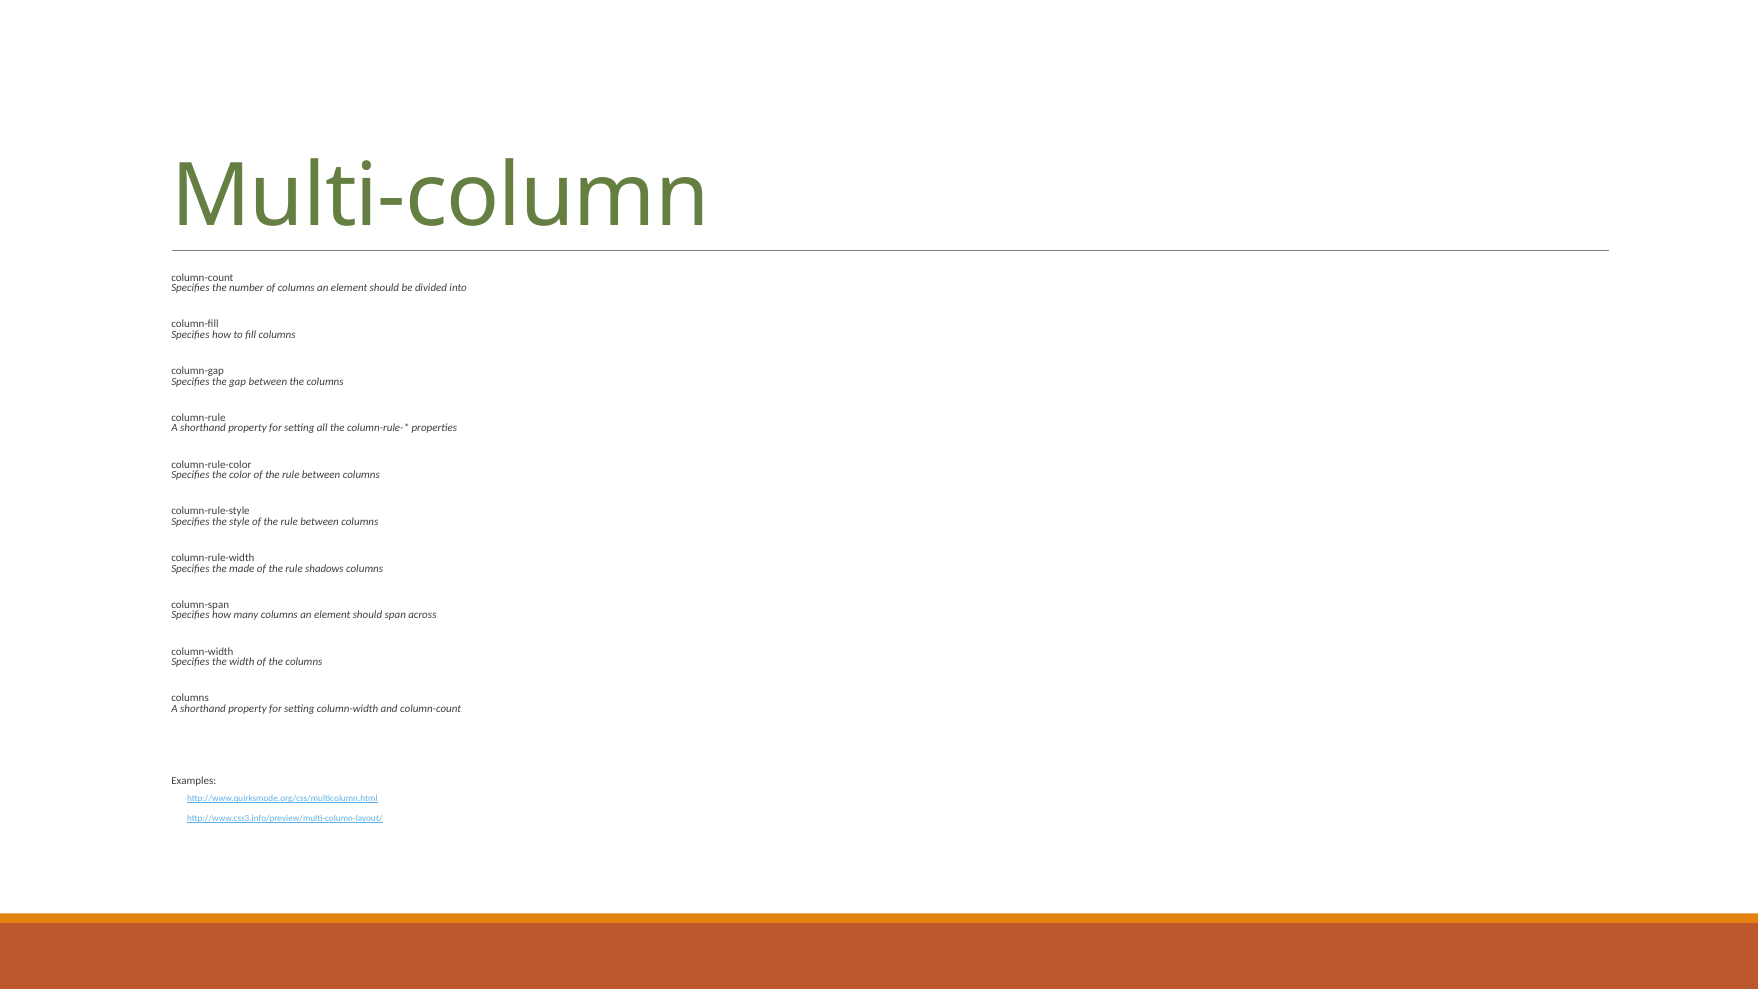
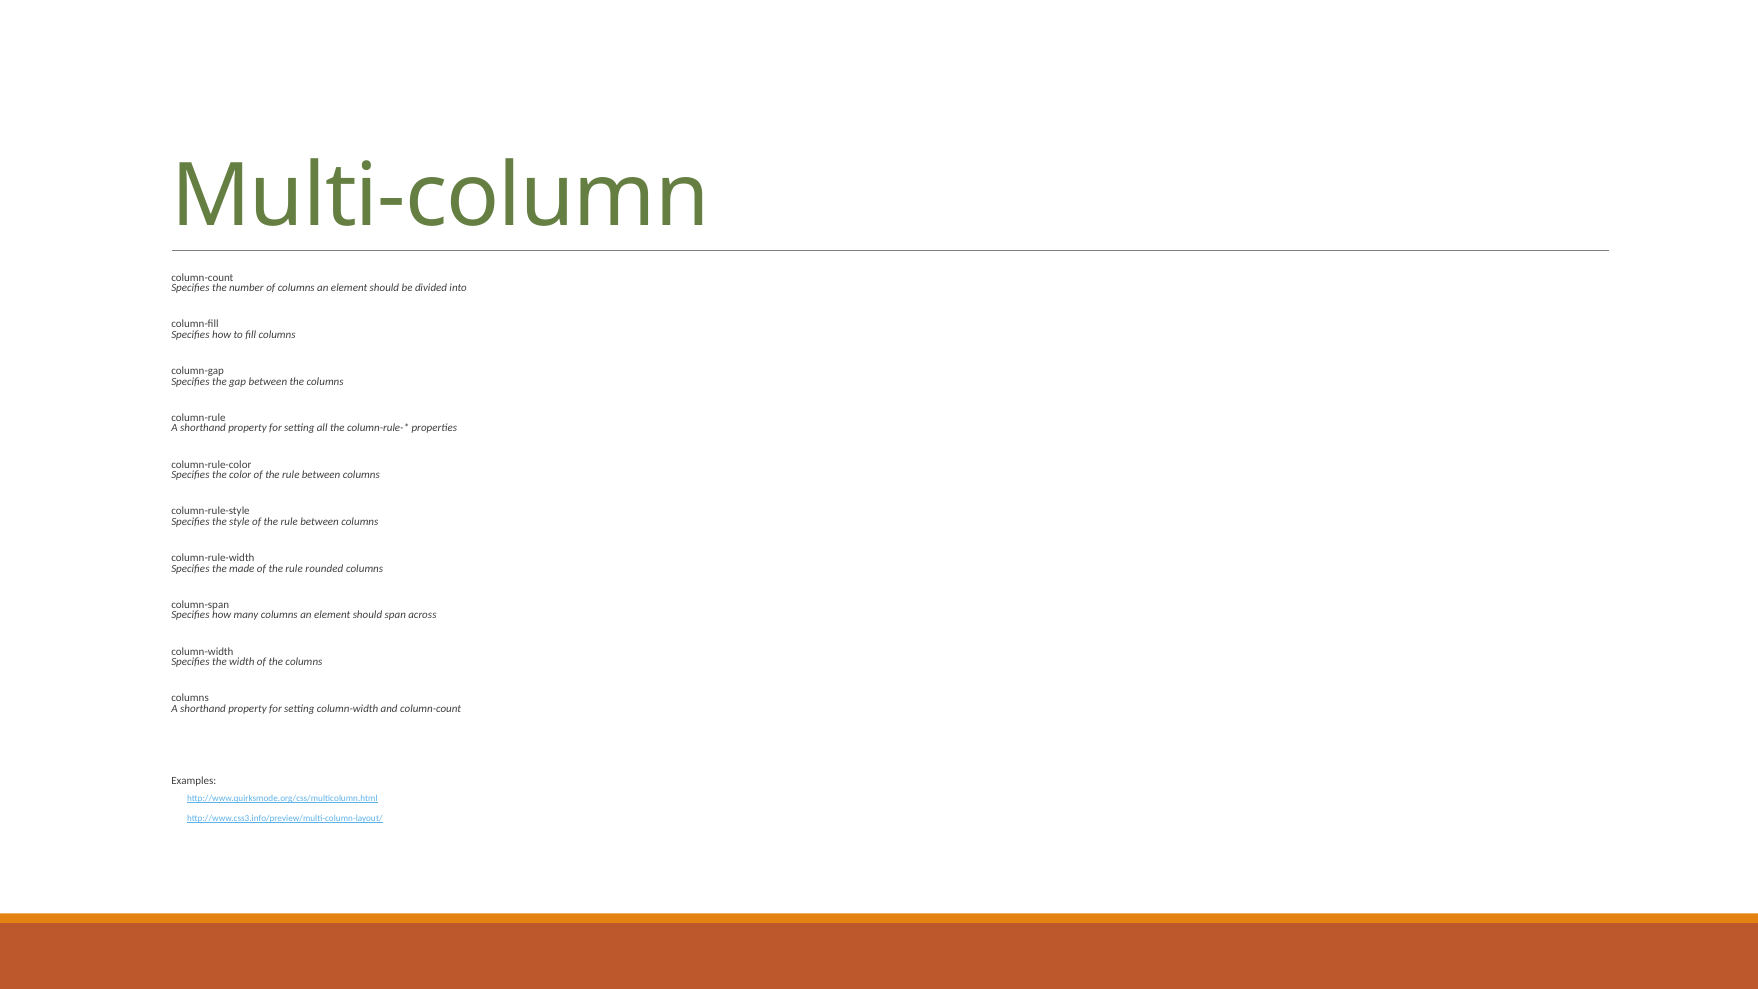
shadows: shadows -> rounded (324, 568)
